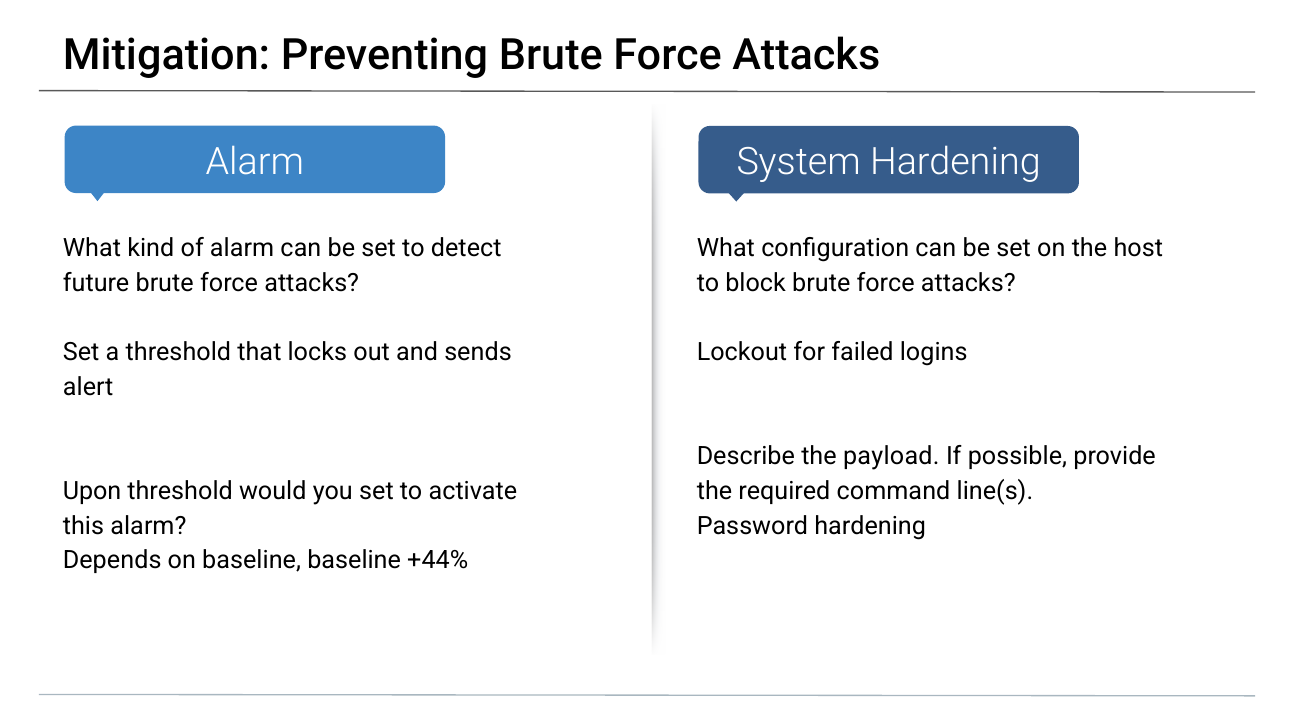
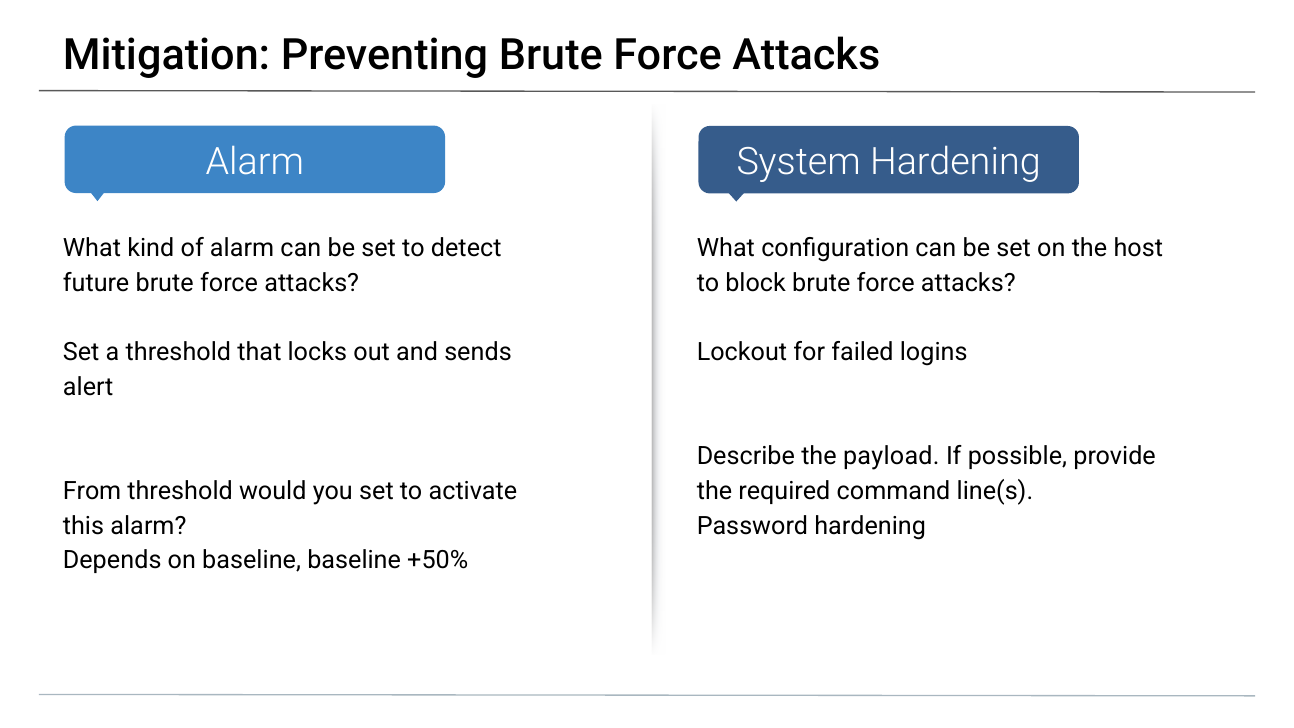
Upon: Upon -> From (92, 491)
+44%: +44% -> +50% (438, 560)
